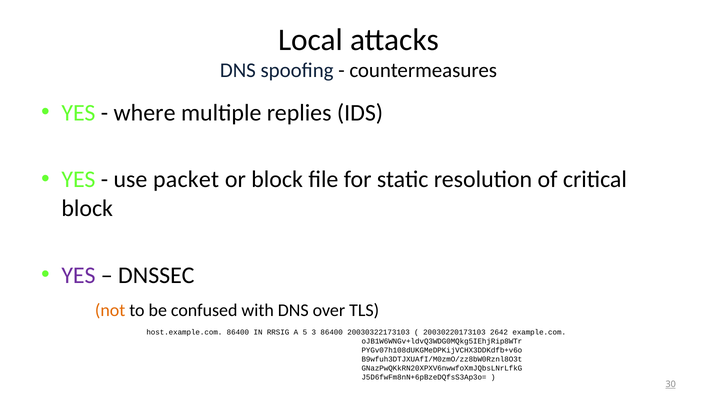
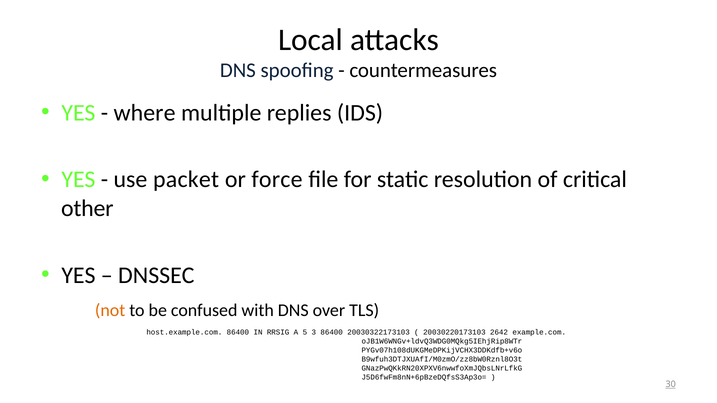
or block: block -> force (277, 180)
block: block -> other (87, 208)
YES colour: purple -> black (78, 275)
